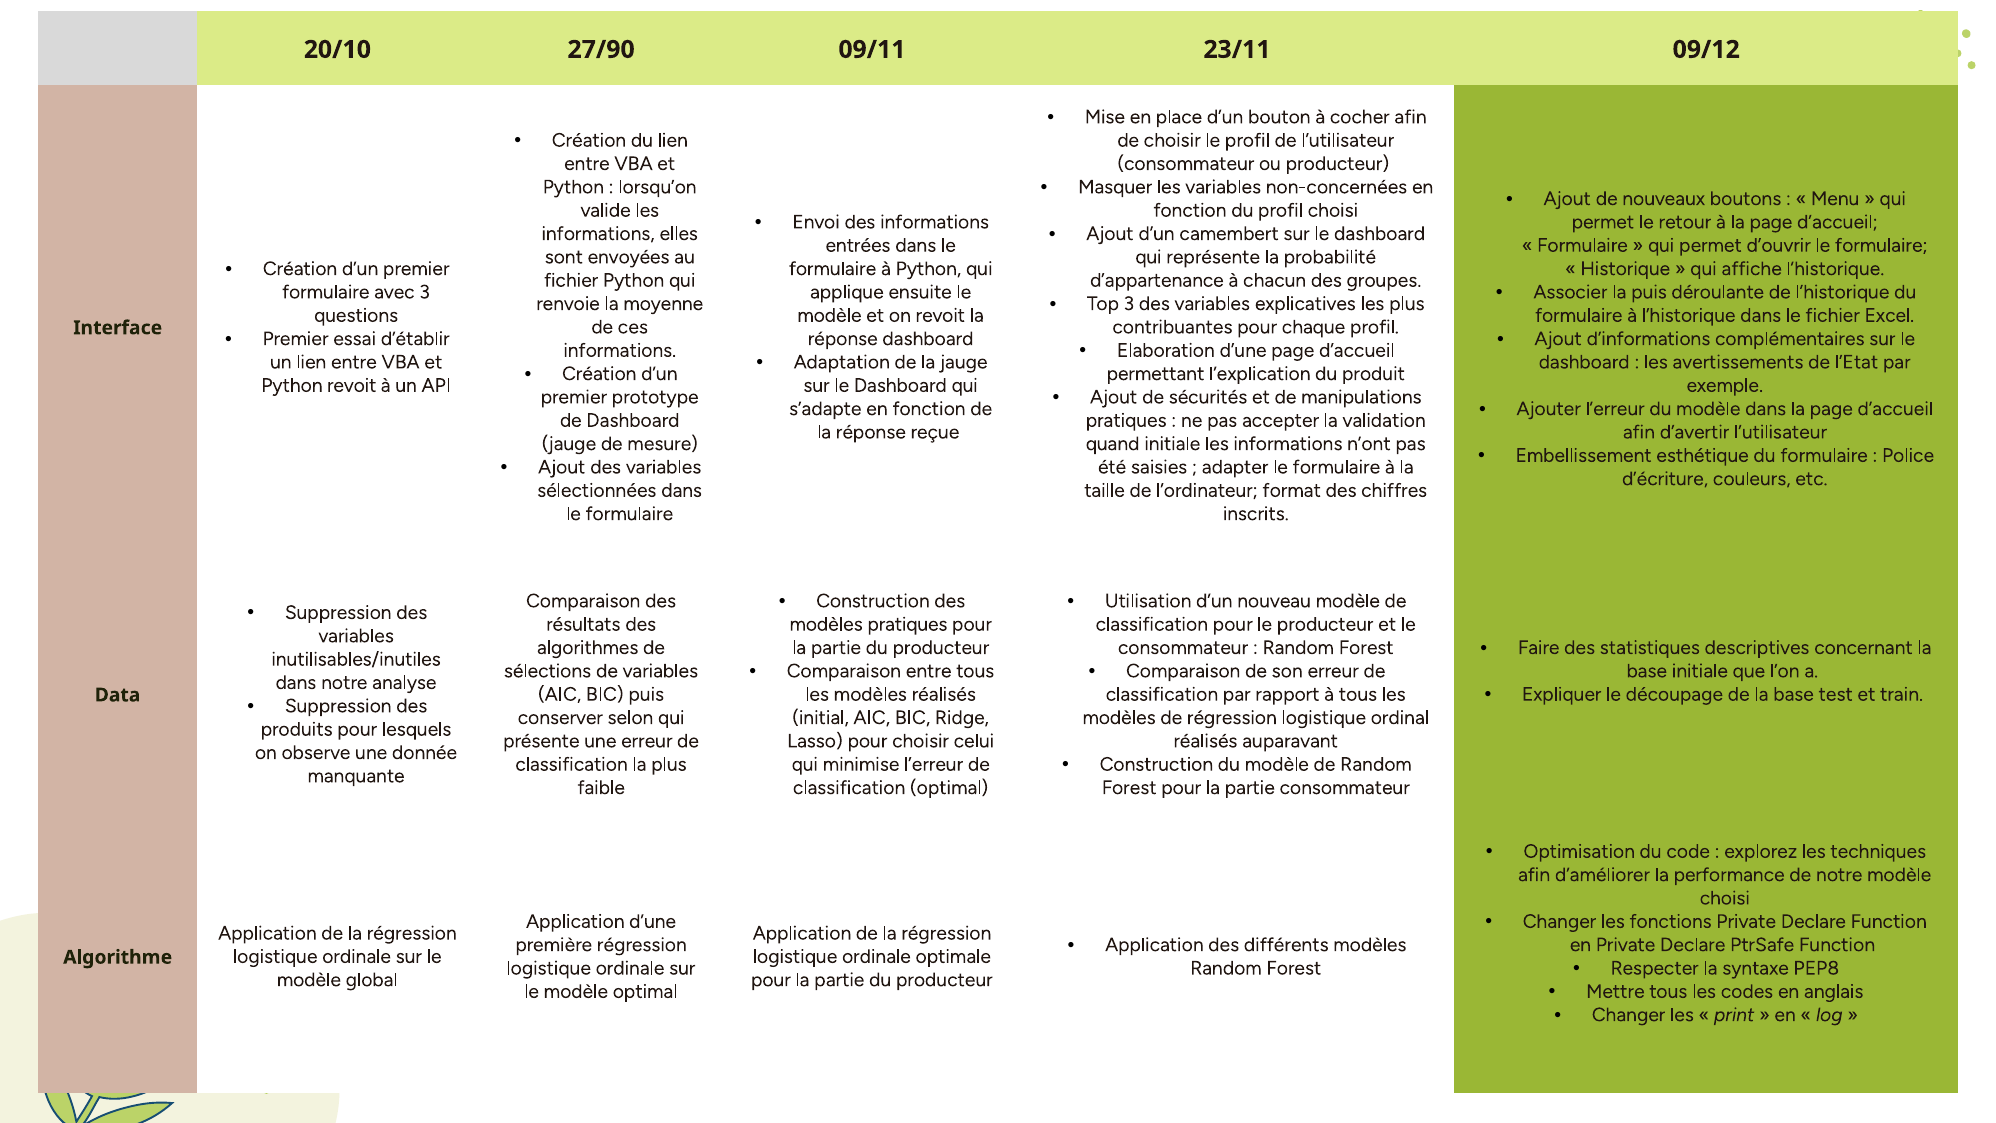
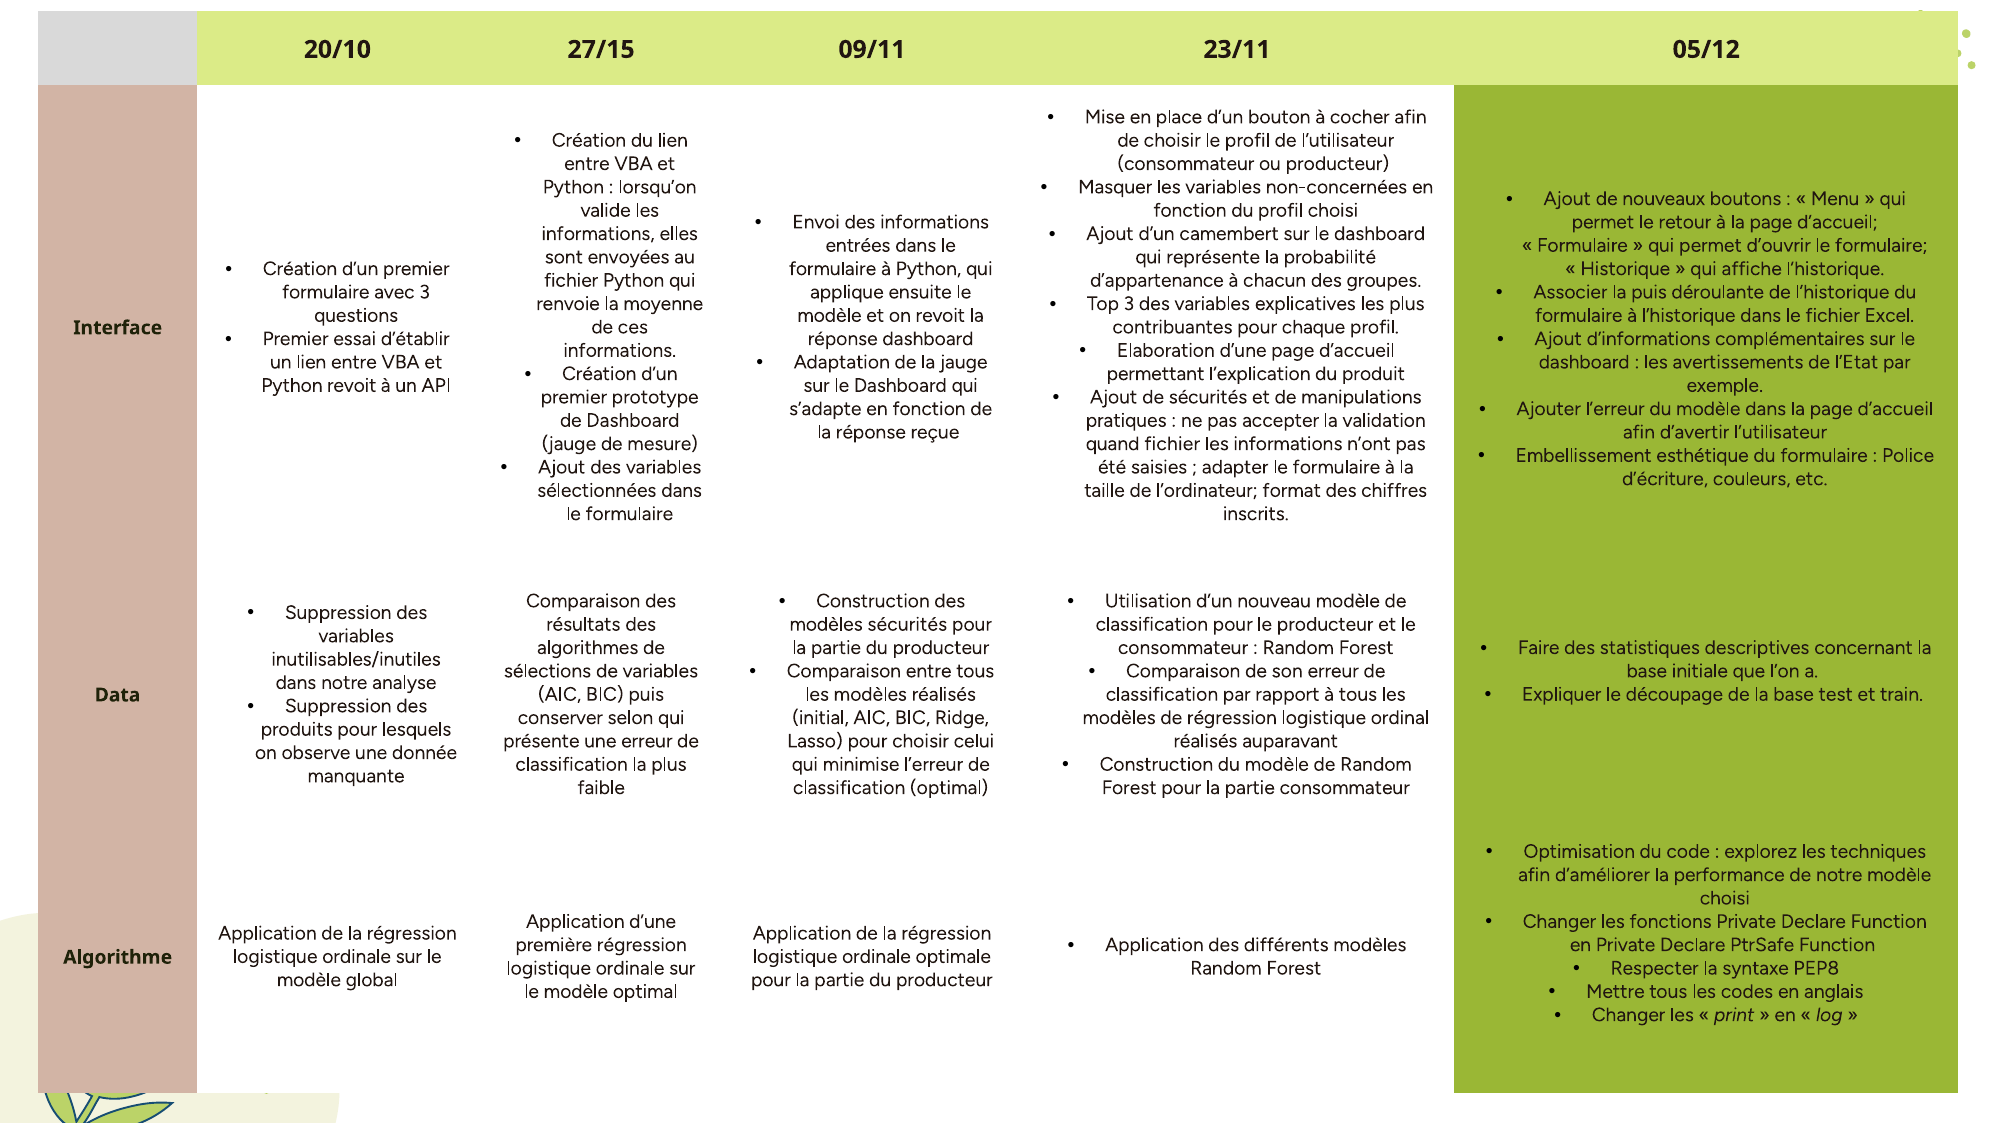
27/90: 27/90 -> 27/15 (601, 50)
09/12: 09/12 -> 05/12 (1706, 50)
quand initiale: initiale -> fichier (1172, 444)
modèles pratiques: pratiques -> sécurités (907, 624)
